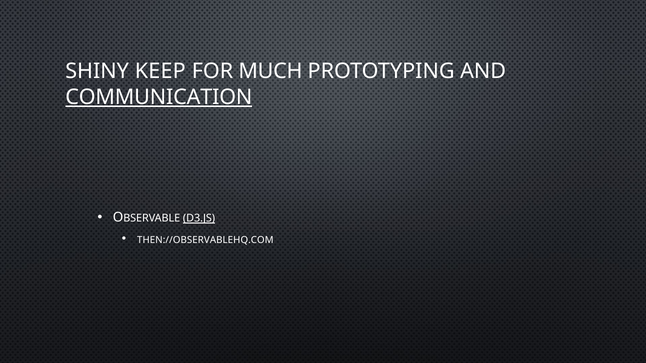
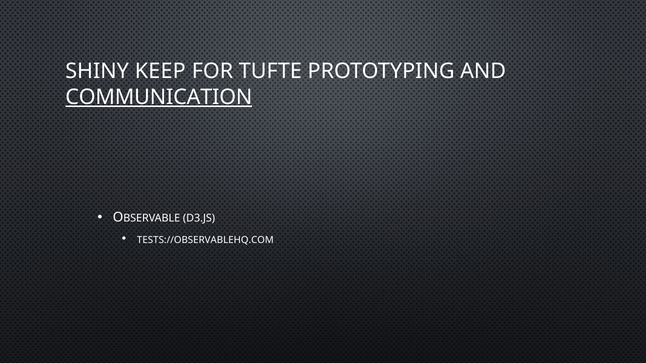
MUCH: MUCH -> TUFTE (270, 71)
D3.JS underline: present -> none (199, 219)
THEN://OBSERVABLEHQ.COM: THEN://OBSERVABLEHQ.COM -> TESTS://OBSERVABLEHQ.COM (205, 240)
